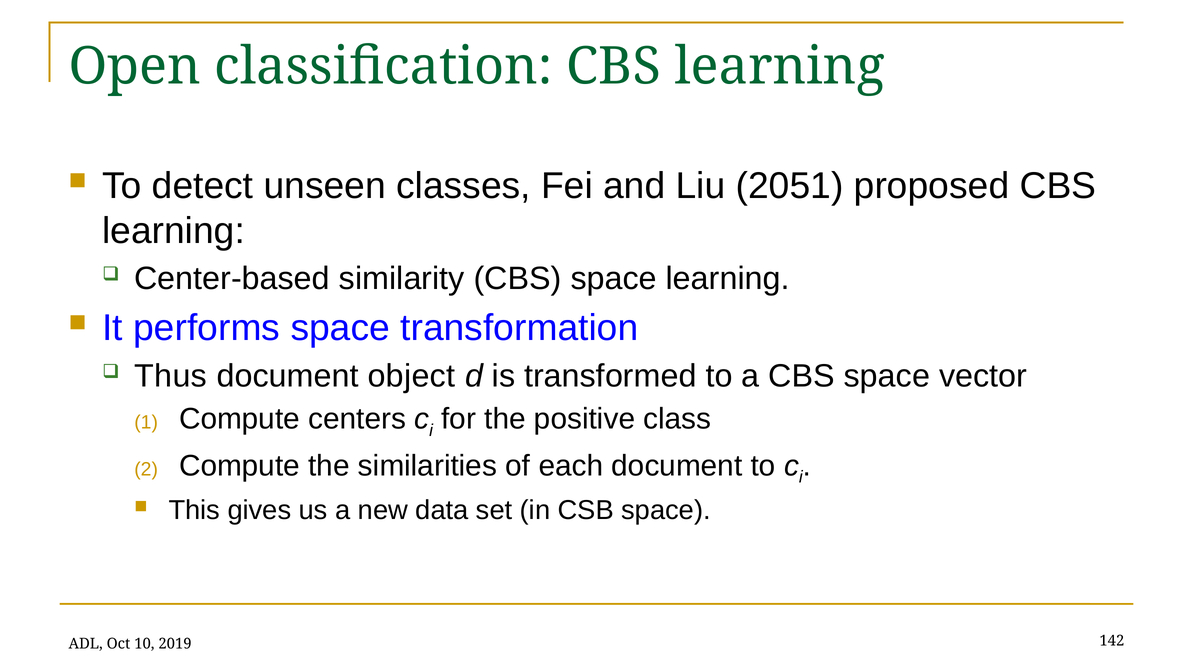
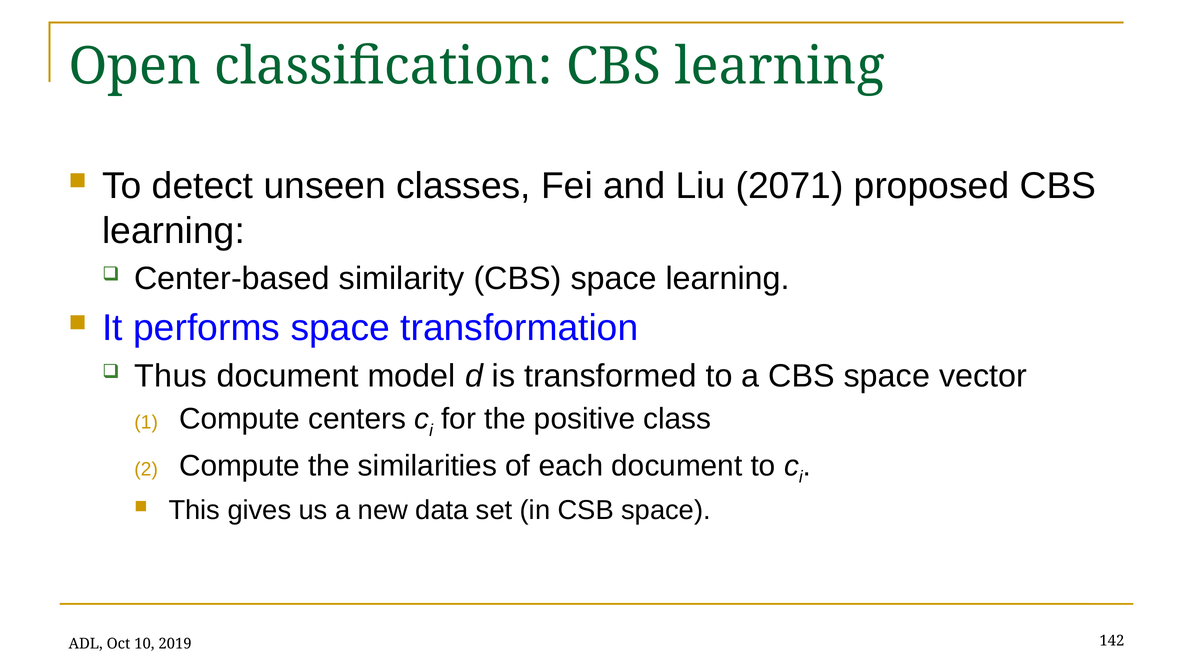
2051: 2051 -> 2071 (790, 186)
object: object -> model (412, 376)
